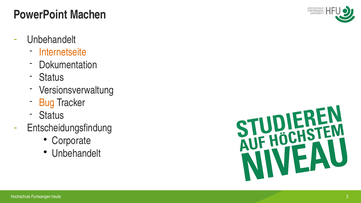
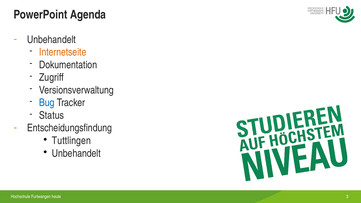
Machen: Machen -> Agenda (88, 15)
Status: Status -> Zugriff (52, 77)
Bug colour: orange -> blue (47, 103)
Corporate: Corporate -> Tuttlingen (71, 141)
